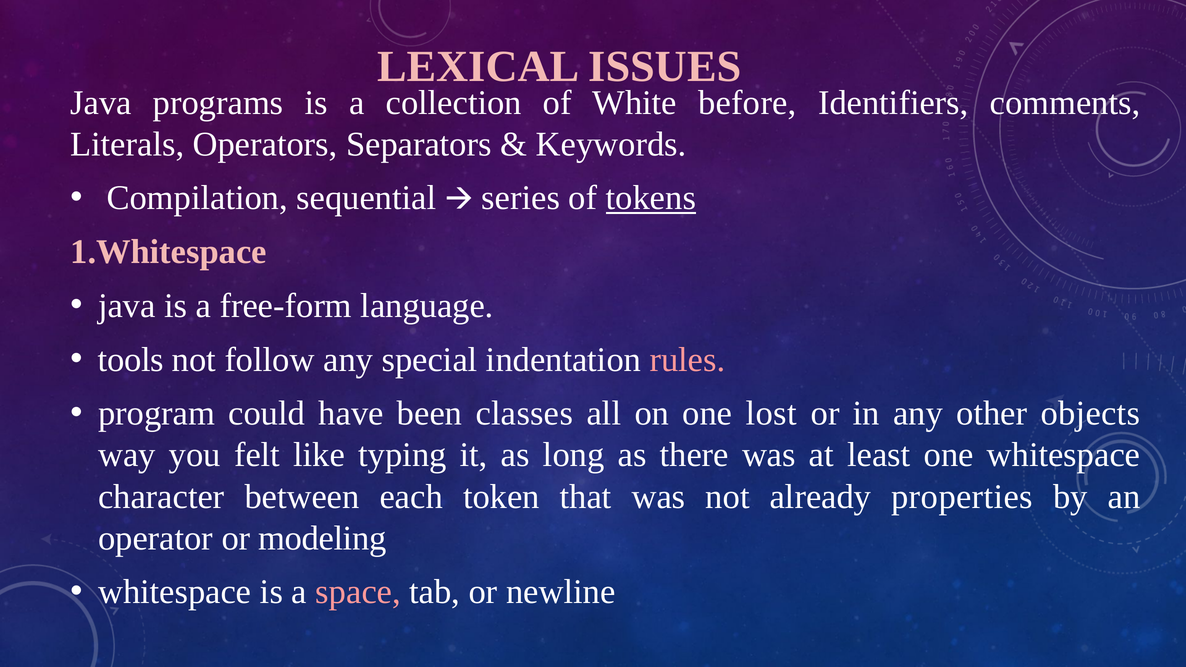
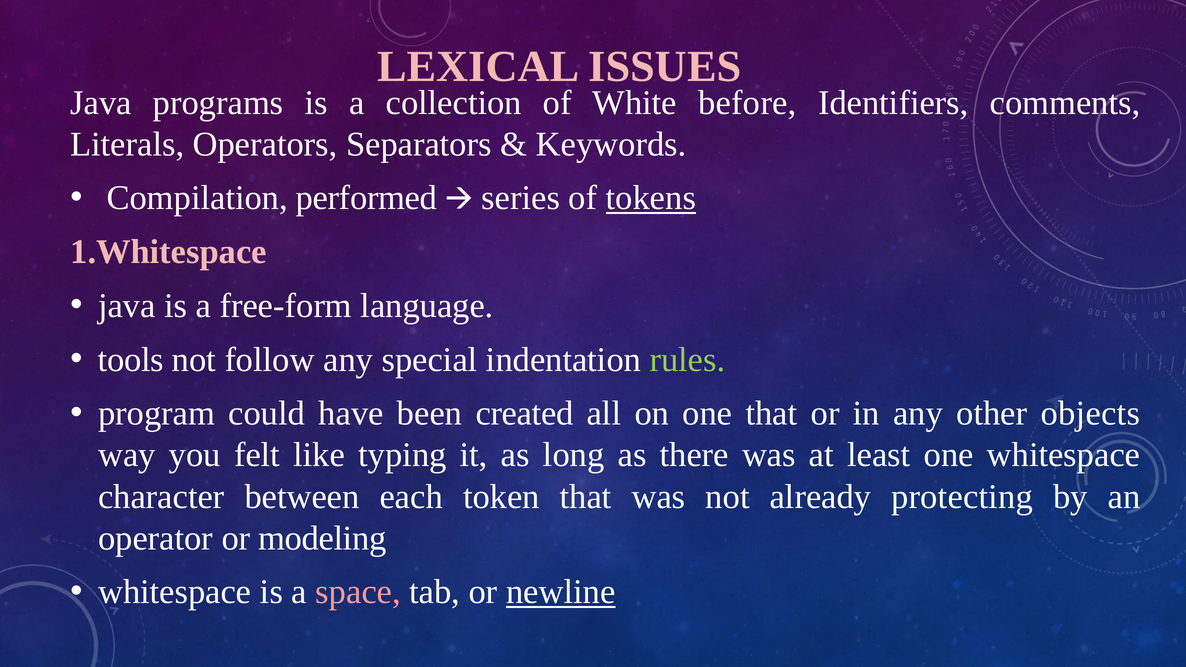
sequential: sequential -> performed (366, 198)
rules colour: pink -> light green (688, 360)
classes: classes -> created (525, 414)
one lost: lost -> that (771, 414)
properties: properties -> protecting (962, 497)
newline underline: none -> present (561, 592)
